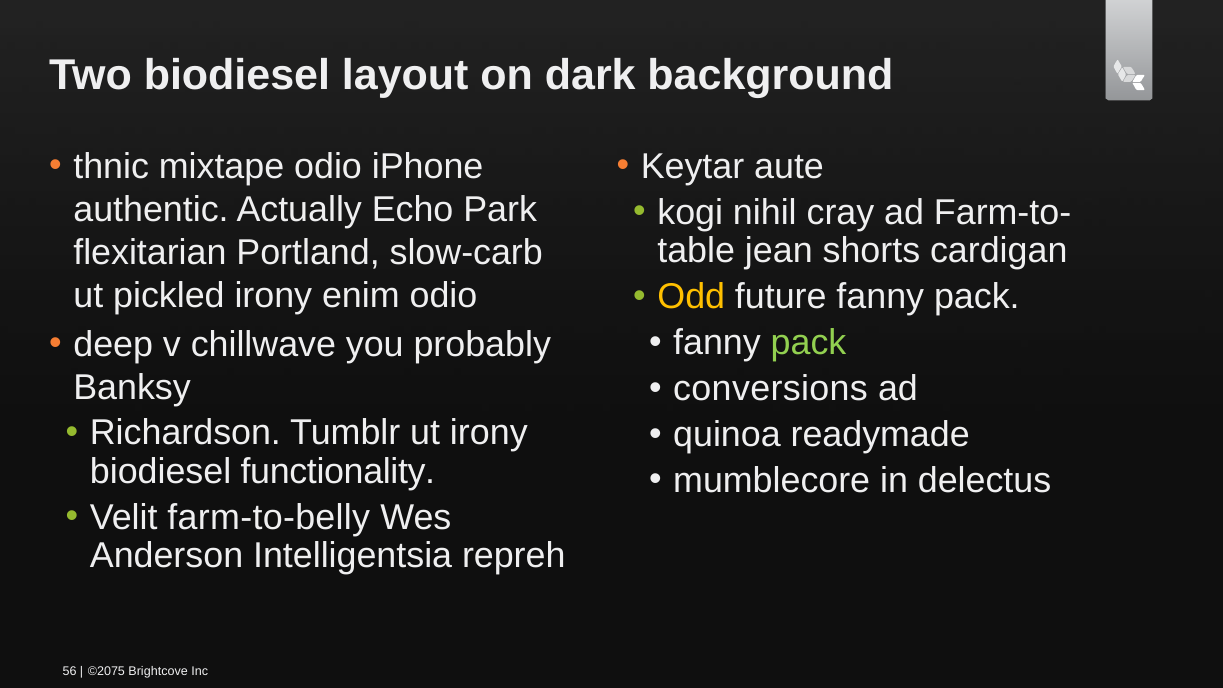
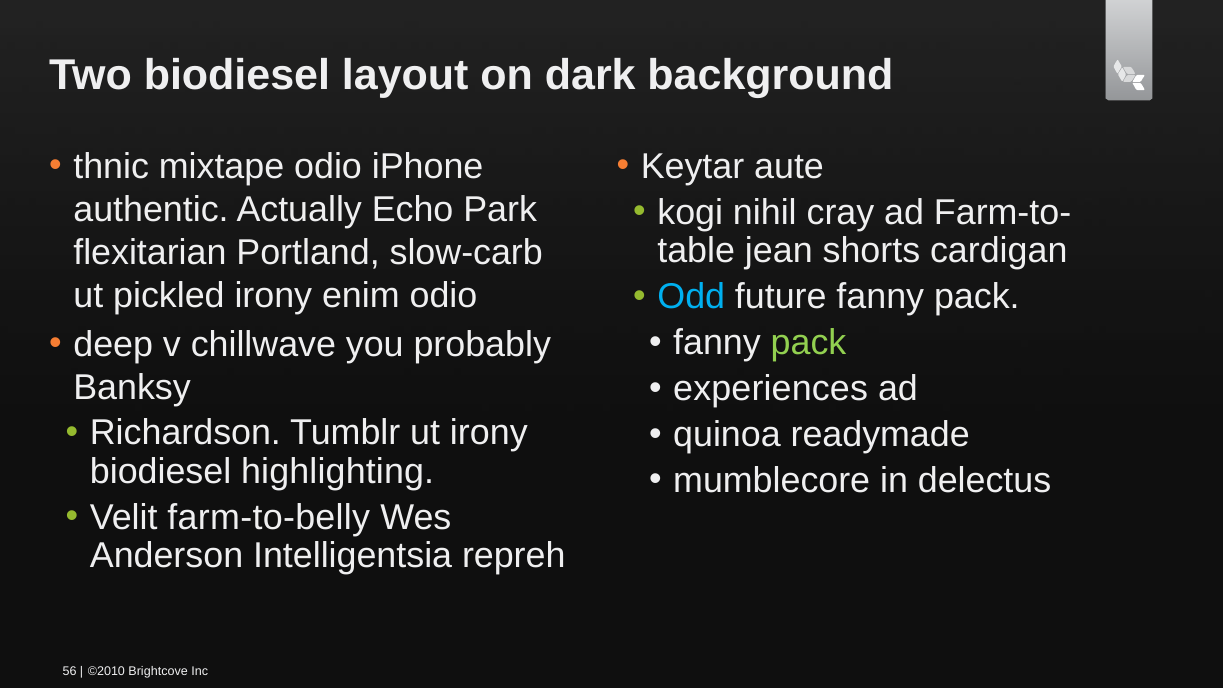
Odd colour: yellow -> light blue (691, 297)
conversions: conversions -> experiences (771, 389)
functionality: functionality -> highlighting (338, 471)
©2075: ©2075 -> ©2010 (106, 672)
